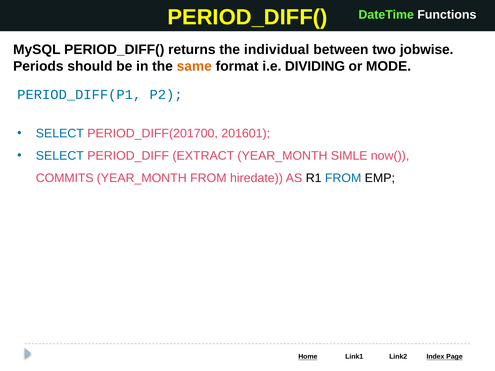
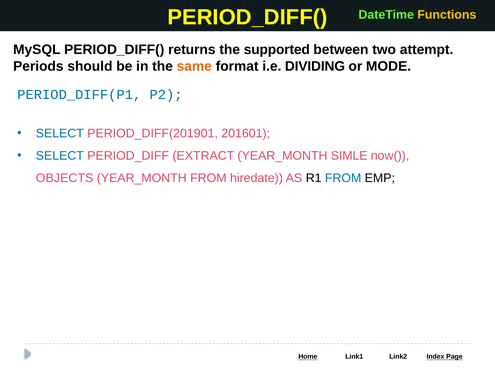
Functions colour: white -> yellow (447, 15)
individual: individual -> supported (277, 50)
jobwise: jobwise -> attempt (427, 50)
PERIOD_DIFF(201700: PERIOD_DIFF(201700 -> PERIOD_DIFF(201901 (153, 134)
COMMITS: COMMITS -> OBJECTS (65, 178)
